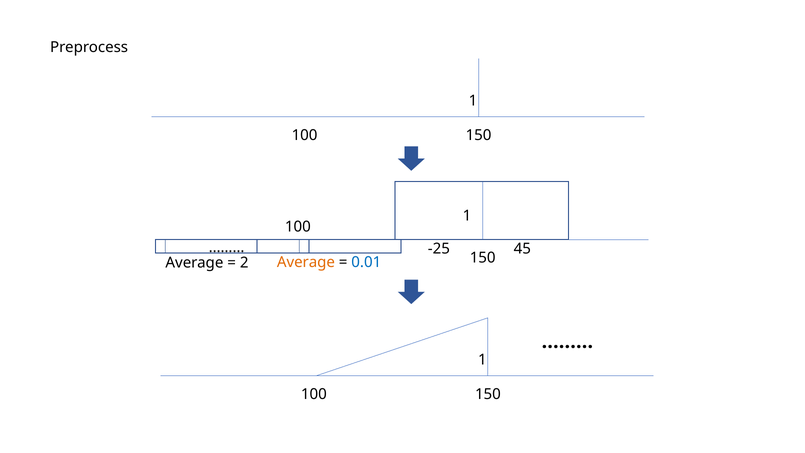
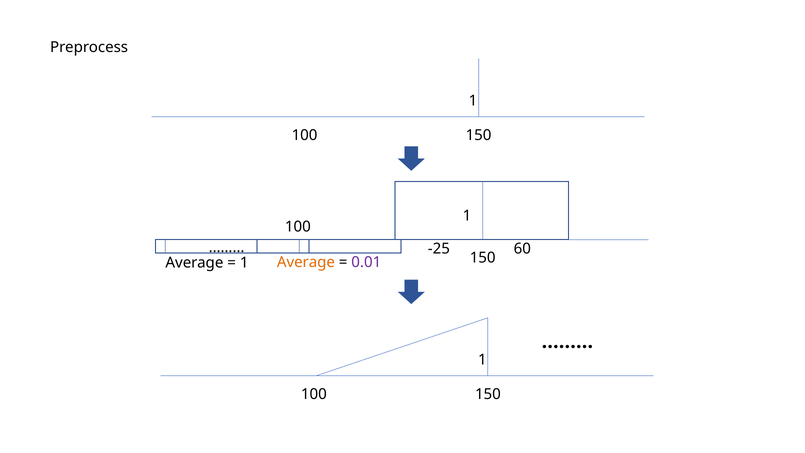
45: 45 -> 60 (522, 249)
0.01 colour: blue -> purple (366, 262)
2: 2 -> 1 (244, 262)
